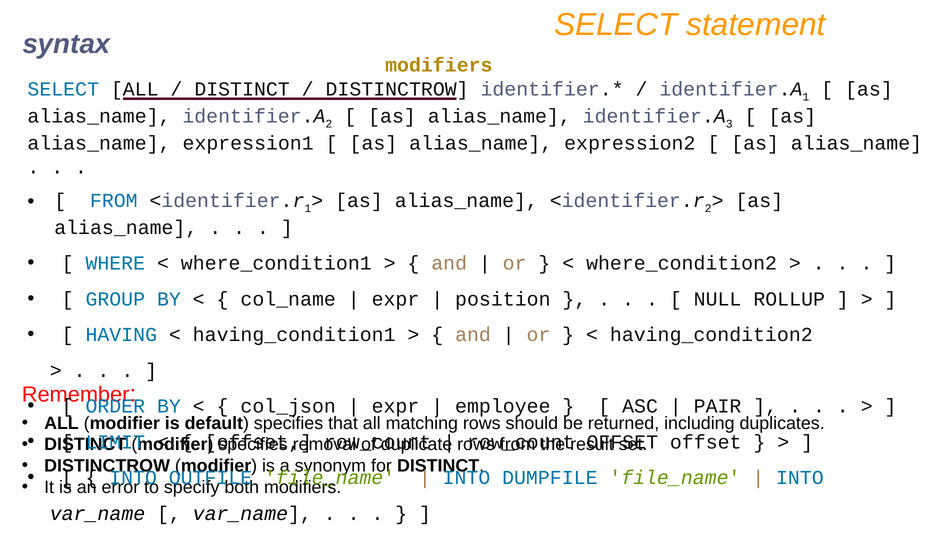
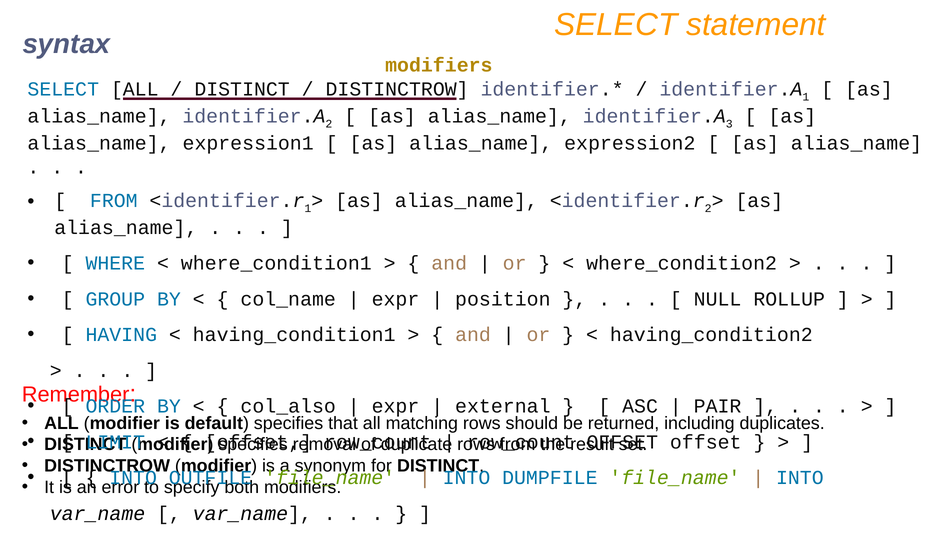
col_json: col_json -> col_also (288, 406)
employee: employee -> external (503, 406)
